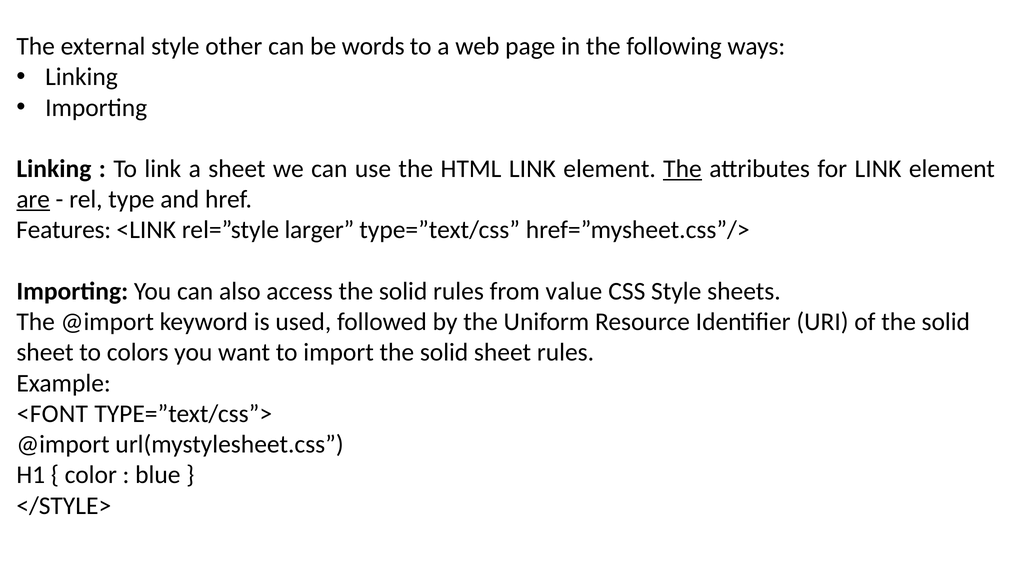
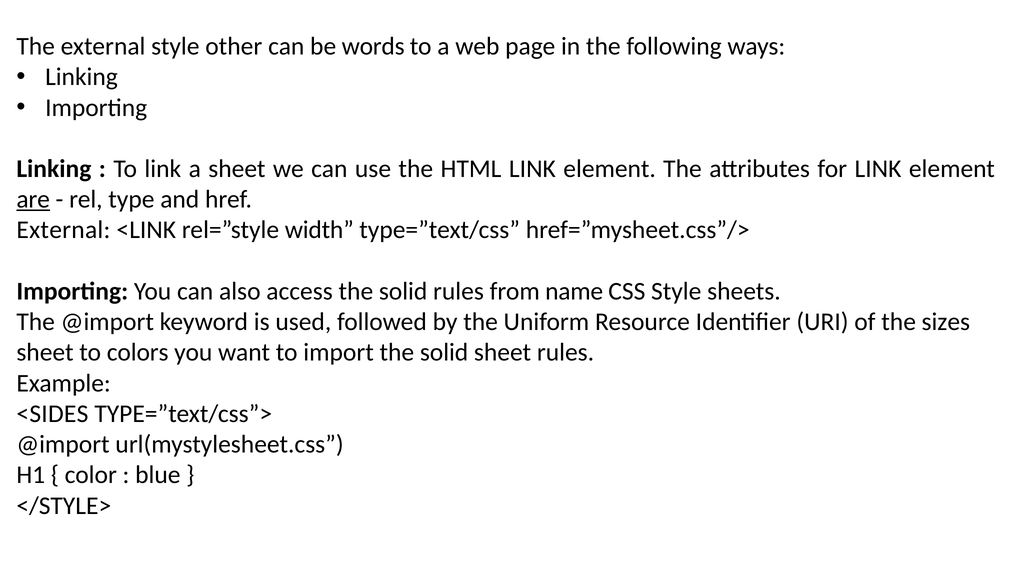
The underline: present -> none (683, 169)
Features: Features -> External (63, 230)
larger: larger -> width (319, 230)
value: value -> name (574, 291)
of the solid: solid -> sizes (946, 322)
<FONT: <FONT -> <SIDES (52, 414)
